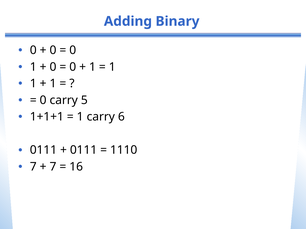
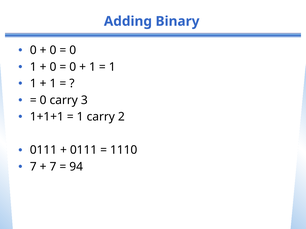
5: 5 -> 3 (84, 100)
6: 6 -> 2 (121, 117)
16: 16 -> 94 (76, 167)
